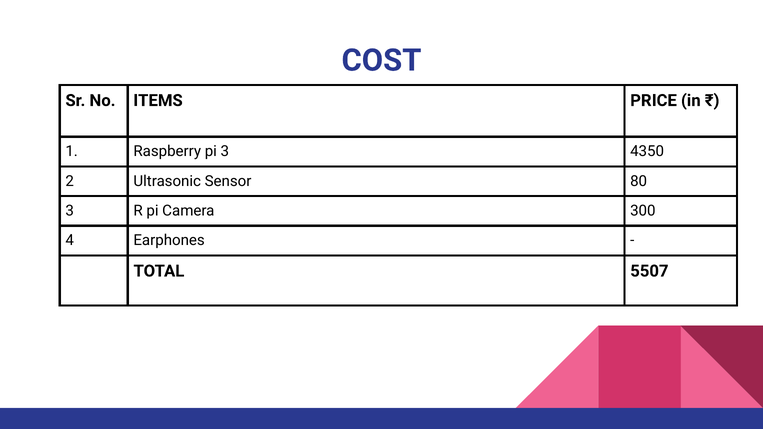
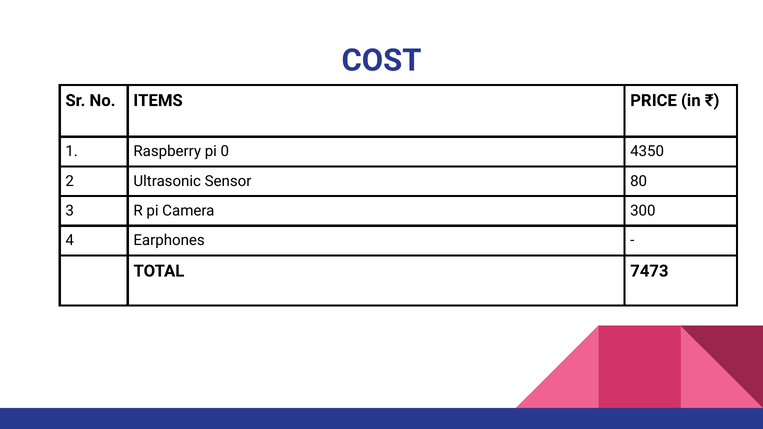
pi 3: 3 -> 0 (225, 152)
5507: 5507 -> 7473 (649, 271)
